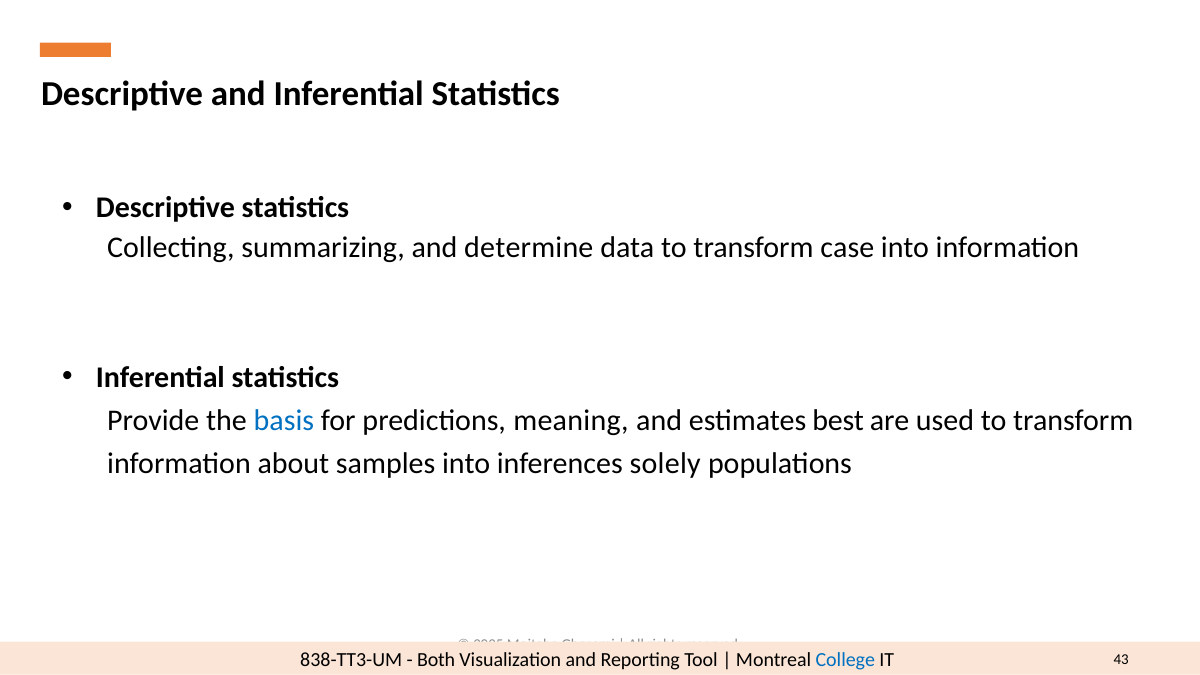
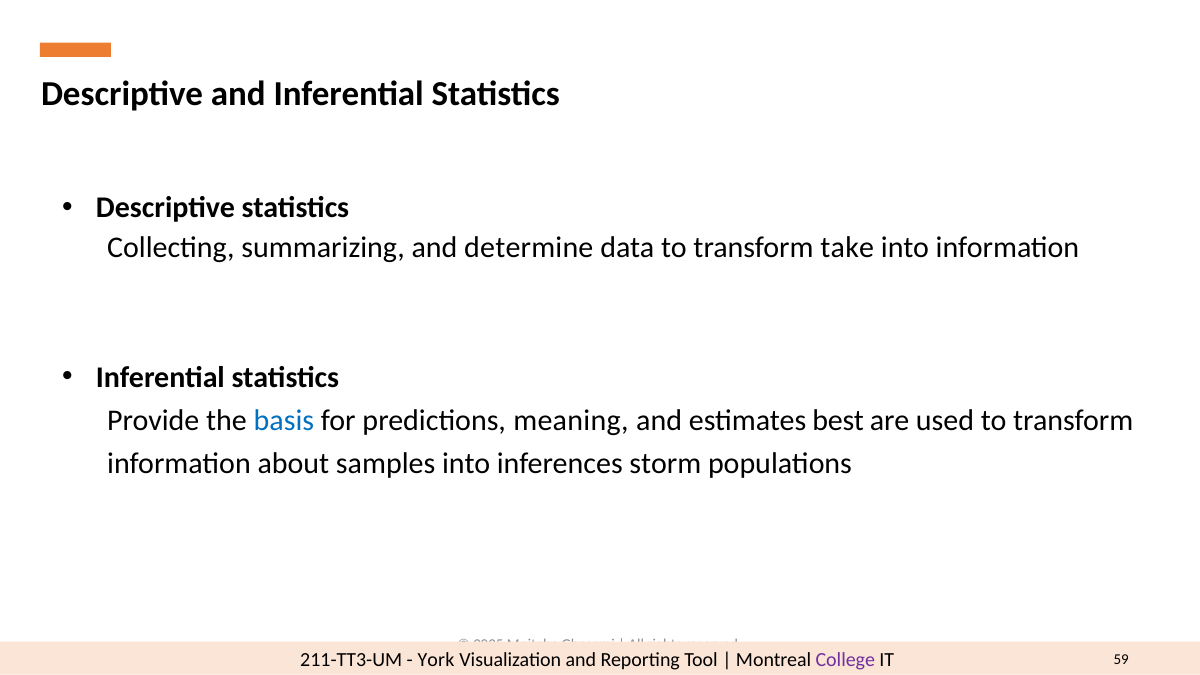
case: case -> take (847, 248)
solely: solely -> storm (665, 464)
838-TT3-UM: 838-TT3-UM -> 211-TT3-UM (351, 660)
Both: Both -> York (436, 660)
College colour: blue -> purple (845, 660)
43: 43 -> 59 (1121, 659)
